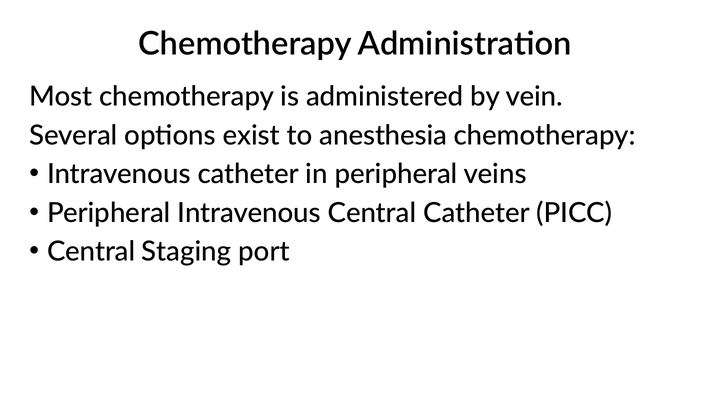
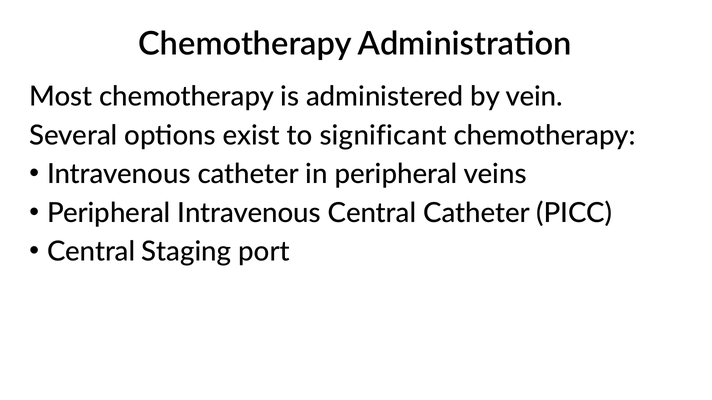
anesthesia: anesthesia -> significant (383, 136)
